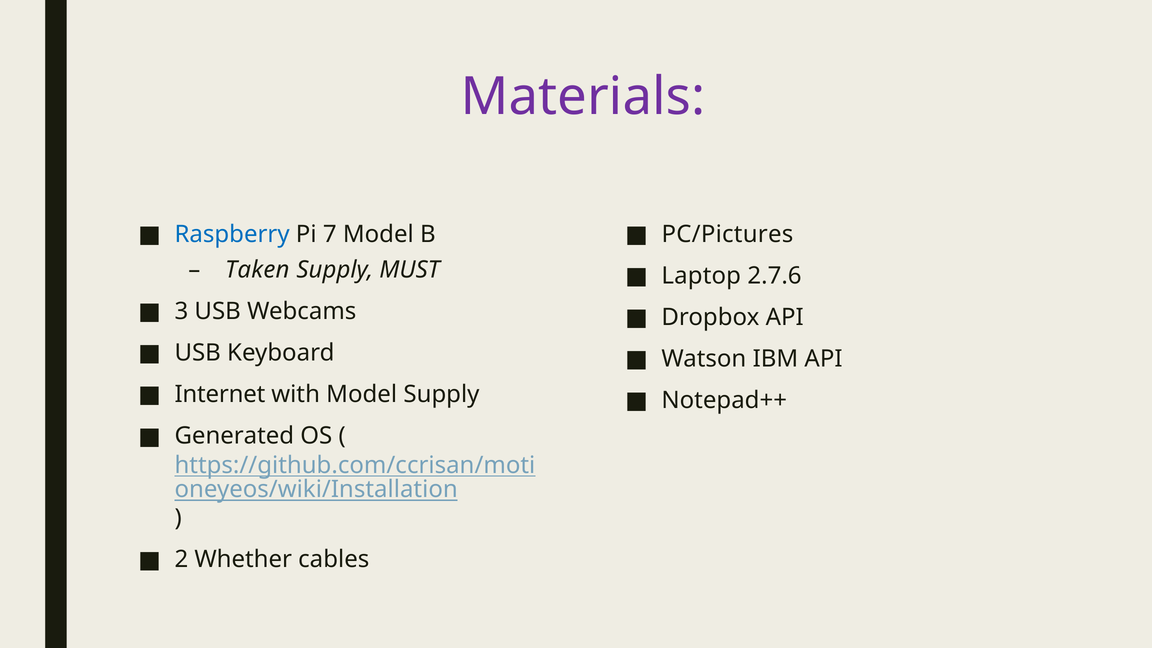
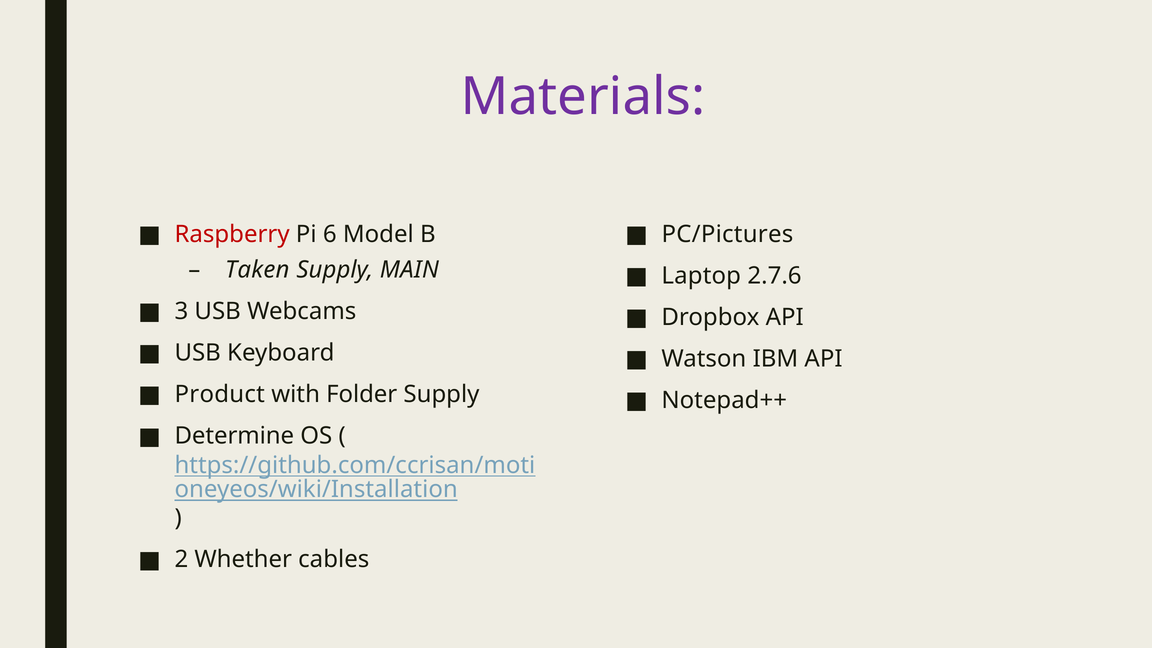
Raspberry colour: blue -> red (232, 234)
7: 7 -> 6 (330, 234)
MUST: MUST -> MAIN (409, 270)
Internet: Internet -> Product (220, 394)
with Model: Model -> Folder (362, 394)
Generated: Generated -> Determine (234, 436)
